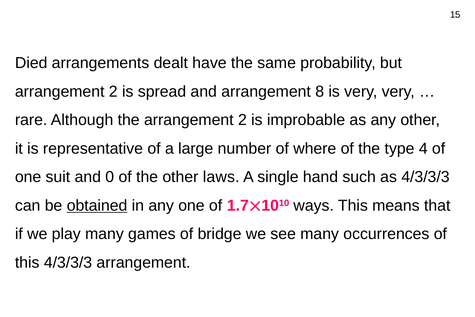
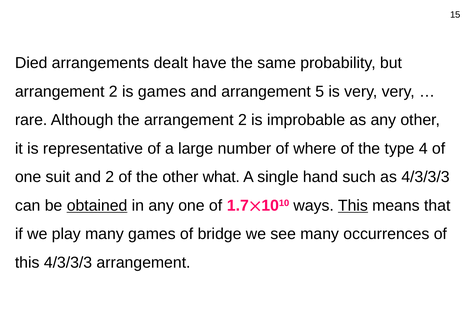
is spread: spread -> games (162, 91)
8: 8 -> 5 (320, 91)
and 0: 0 -> 2 (110, 177)
laws: laws -> what (221, 177)
This underline: none -> present (353, 205)
